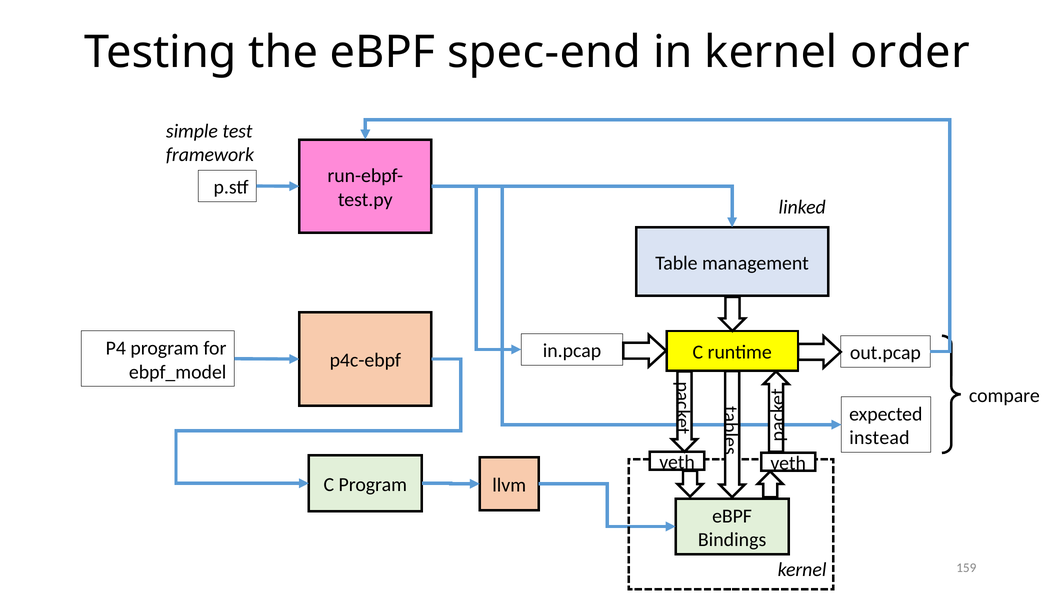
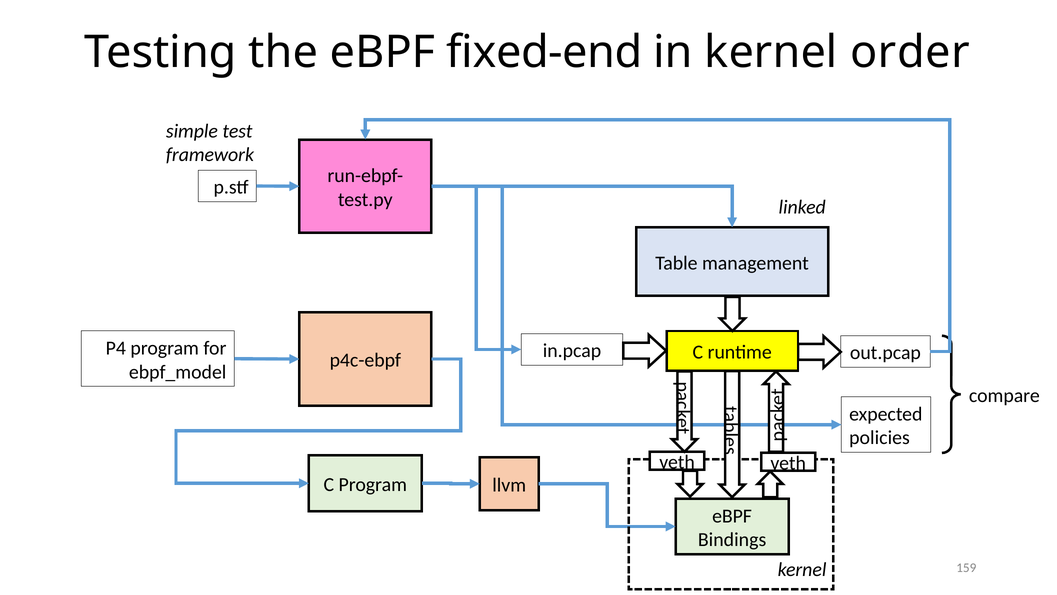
spec-end: spec-end -> fixed-end (544, 52)
instead: instead -> policies (880, 438)
